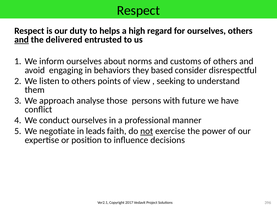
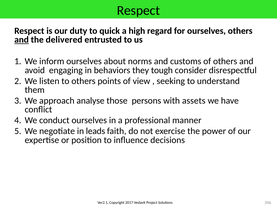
helps: helps -> quick (110, 31)
based: based -> tough (162, 70)
future: future -> assets (194, 101)
not underline: present -> none (147, 131)
